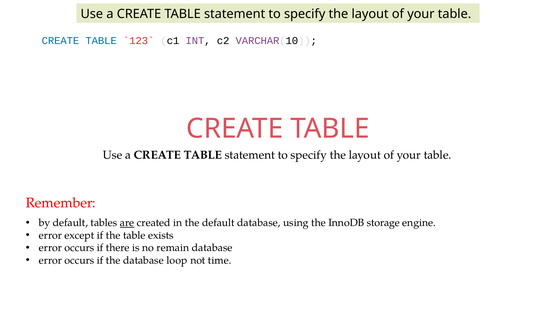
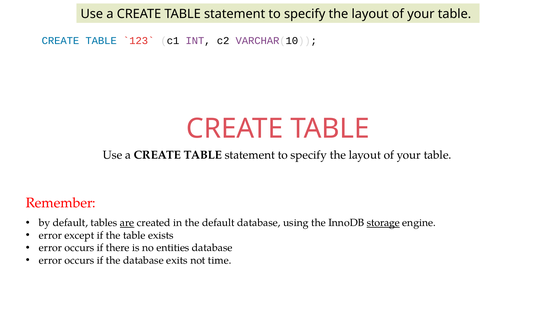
storage underline: none -> present (383, 223)
remain: remain -> entities (173, 248)
loop: loop -> exits (177, 260)
